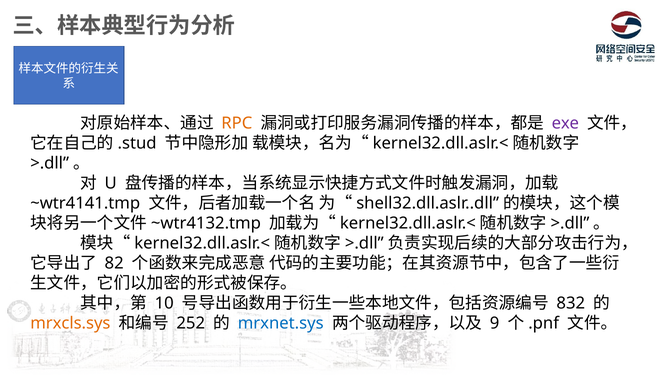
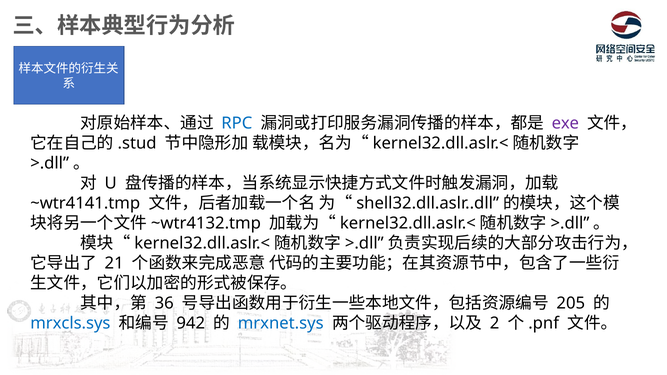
RPC colour: orange -> blue (237, 124)
82: 82 -> 21 (114, 264)
10: 10 -> 36 (164, 304)
832: 832 -> 205 (571, 304)
mrxcls.sys colour: orange -> blue (70, 324)
252: 252 -> 942 (191, 324)
9: 9 -> 2 (495, 324)
